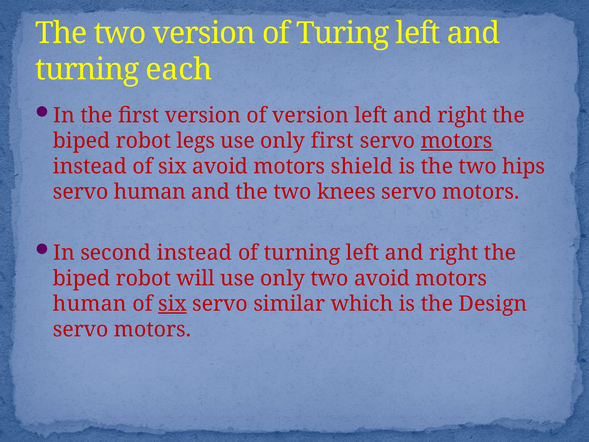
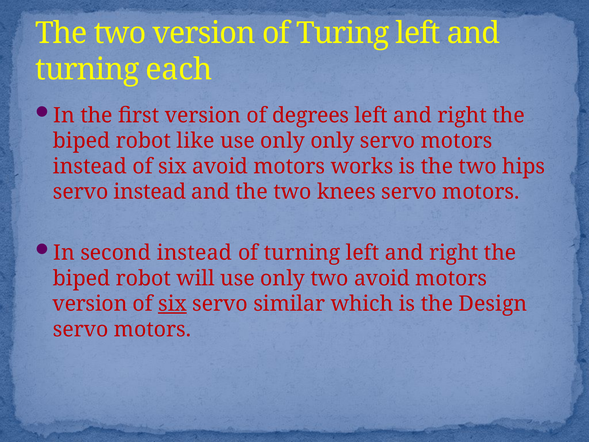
of version: version -> degrees (311, 115)
legs: legs -> like (196, 141)
only first: first -> only (332, 141)
motors underline: present -> none (457, 141)
shield: shield -> works (362, 166)
servo human: human -> instead (150, 192)
human: human -> version (90, 304)
